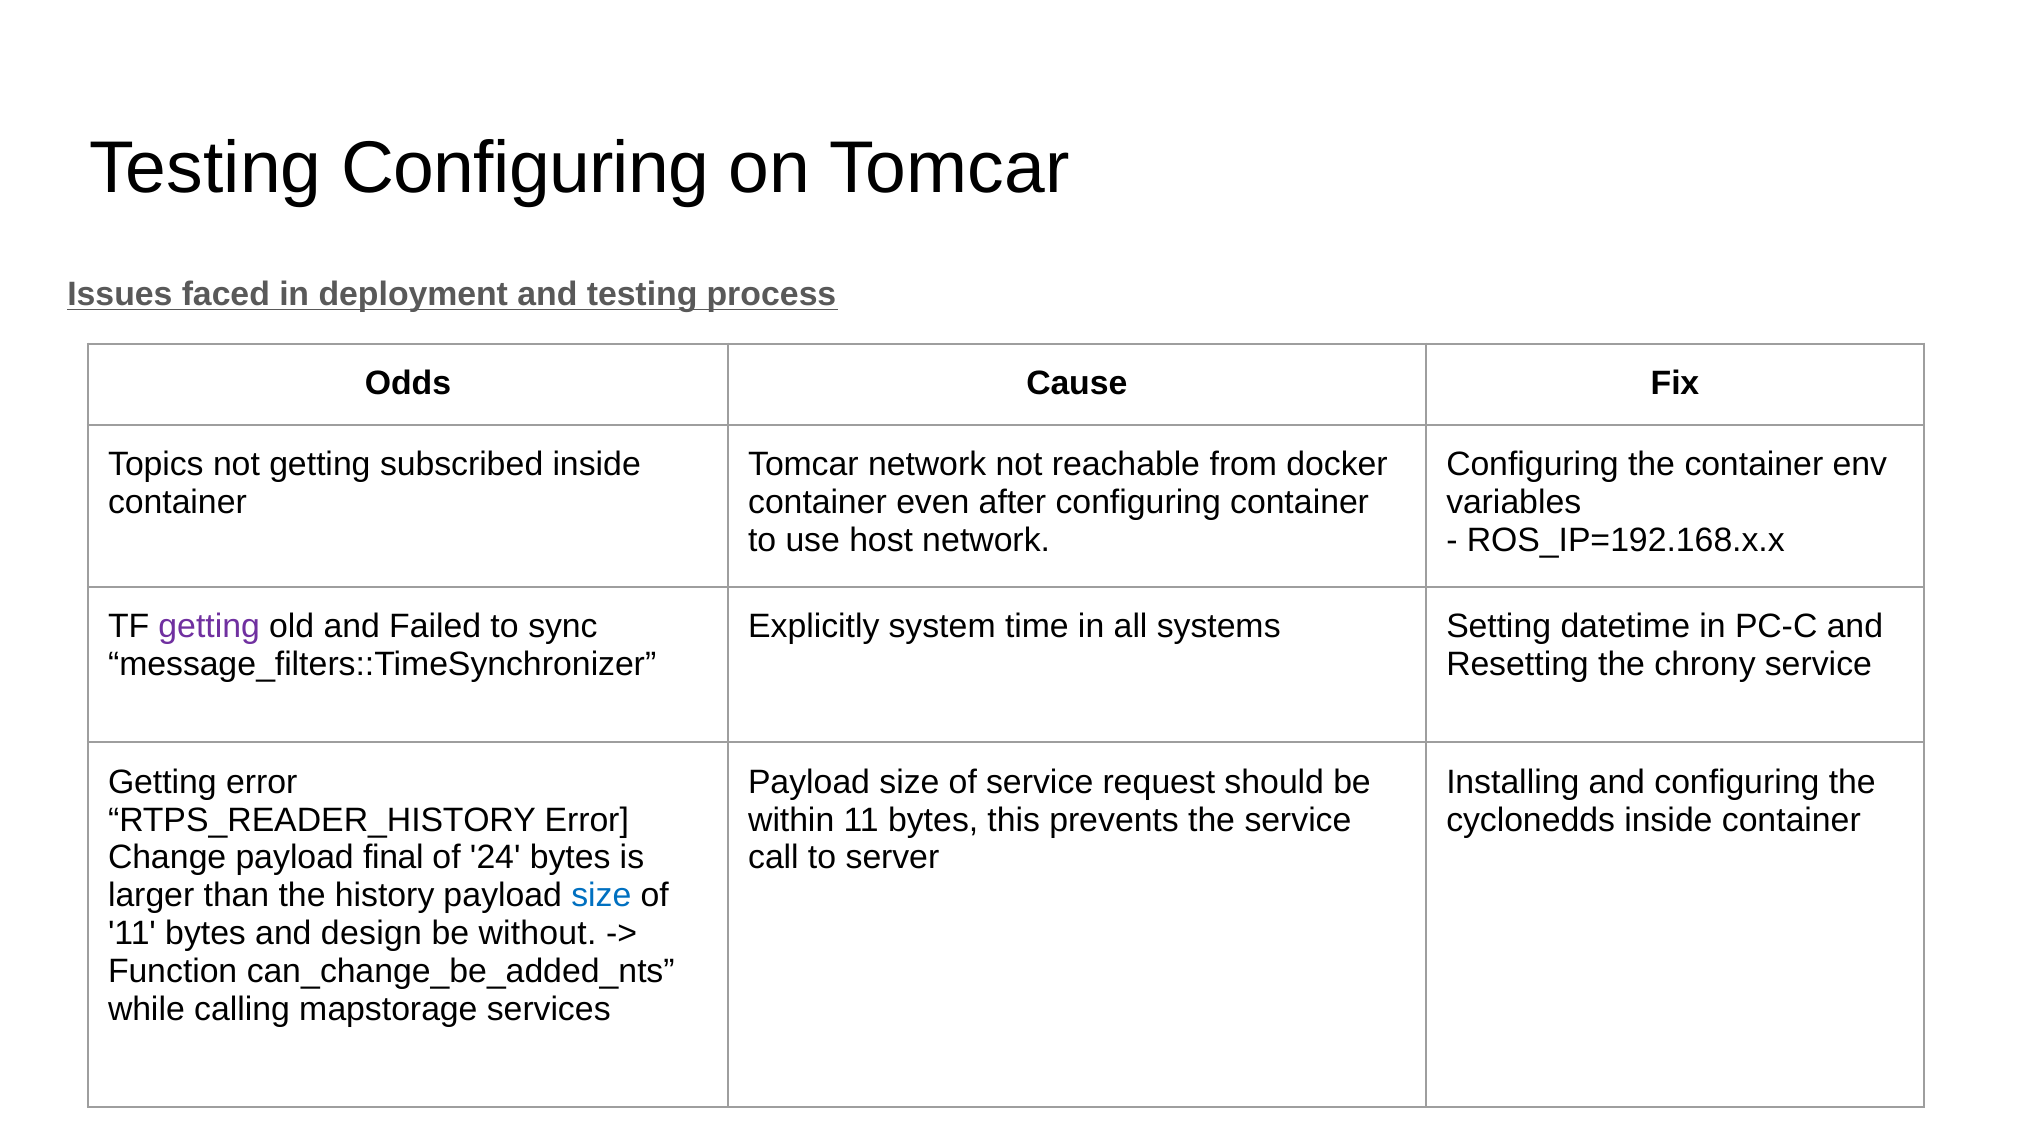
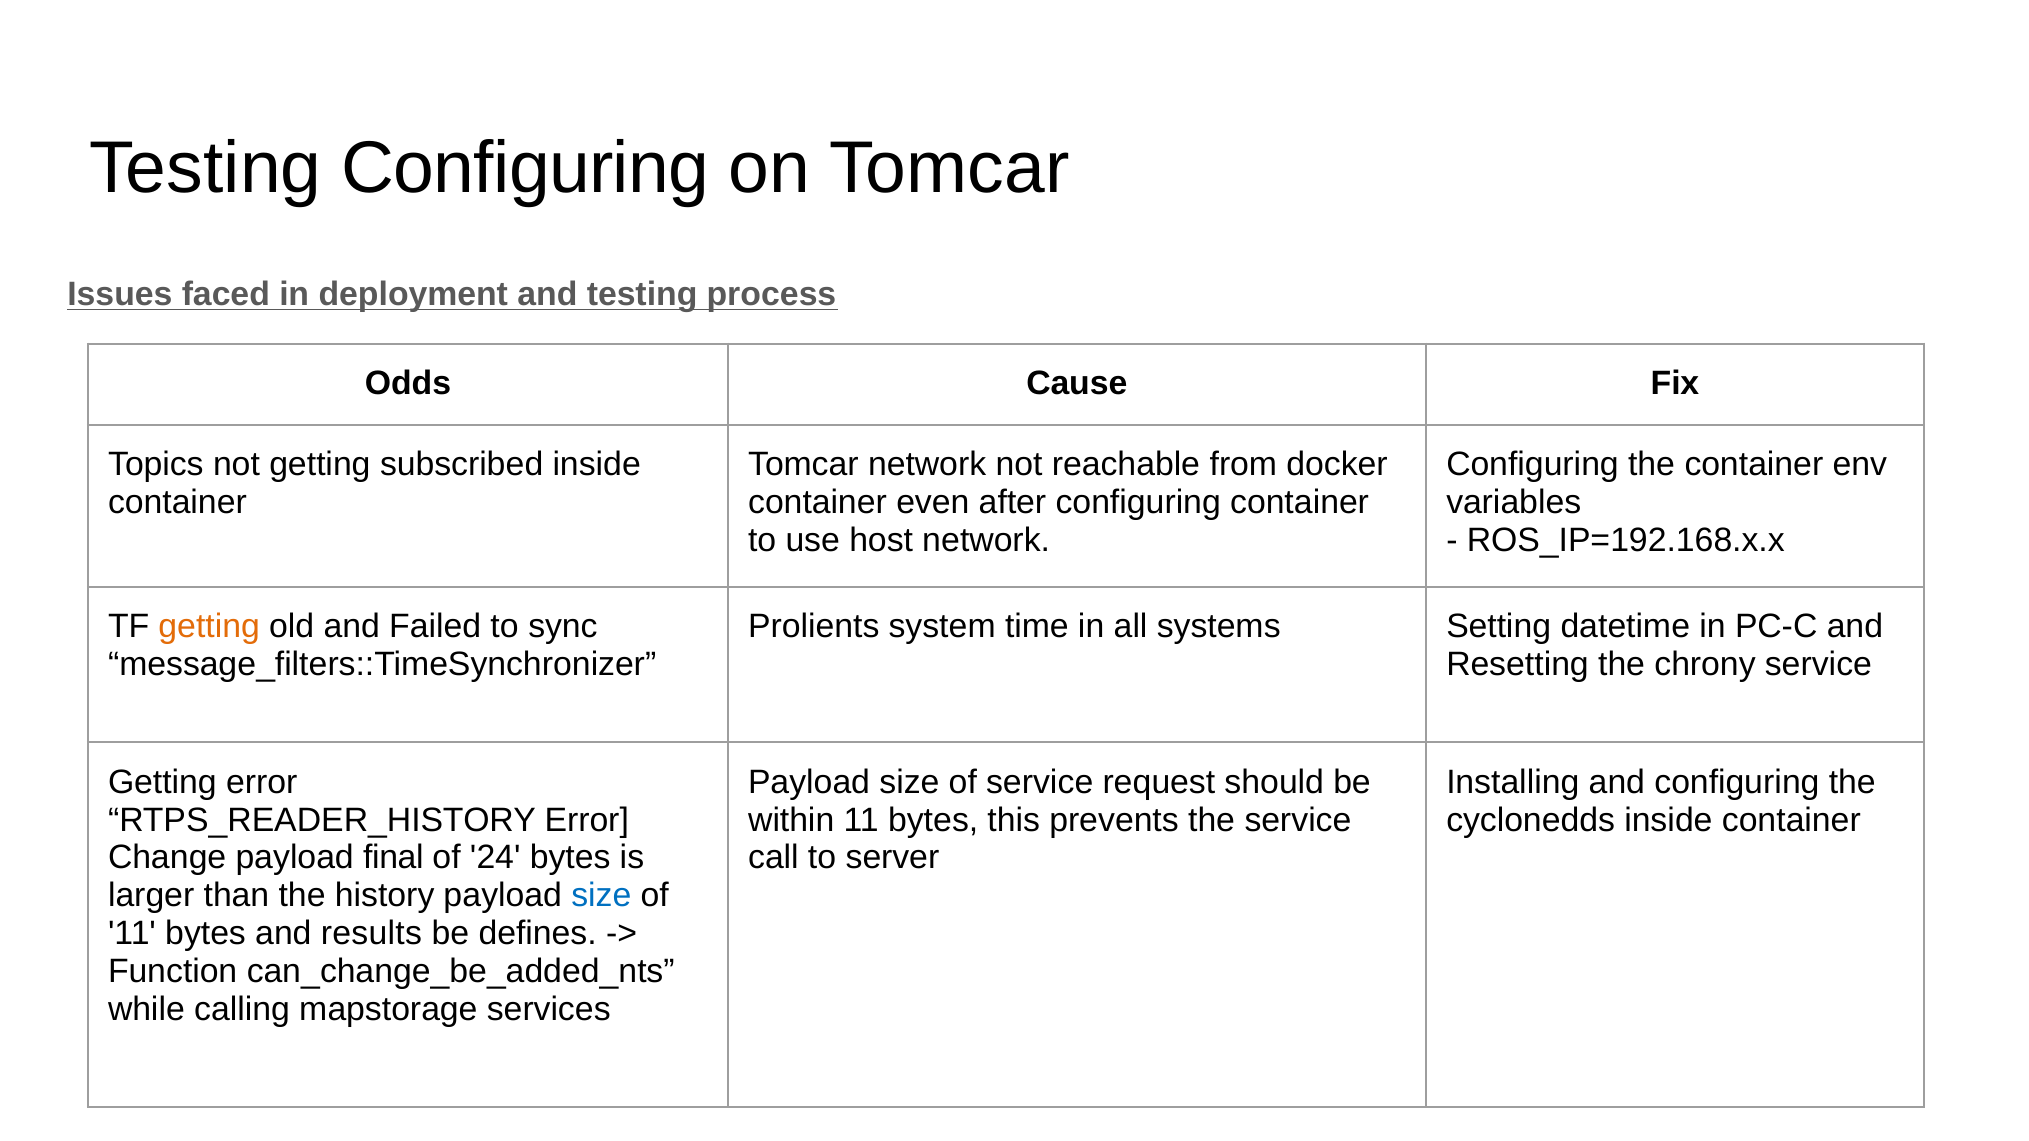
getting colour: purple -> orange (209, 627)
Explicitly: Explicitly -> Prolients (814, 627)
design: design -> results (371, 934)
without: without -> defines (538, 934)
